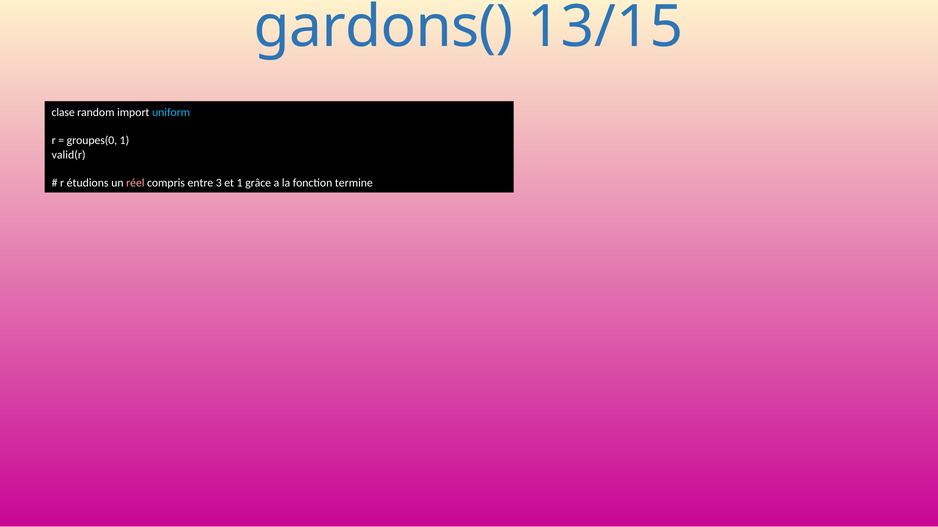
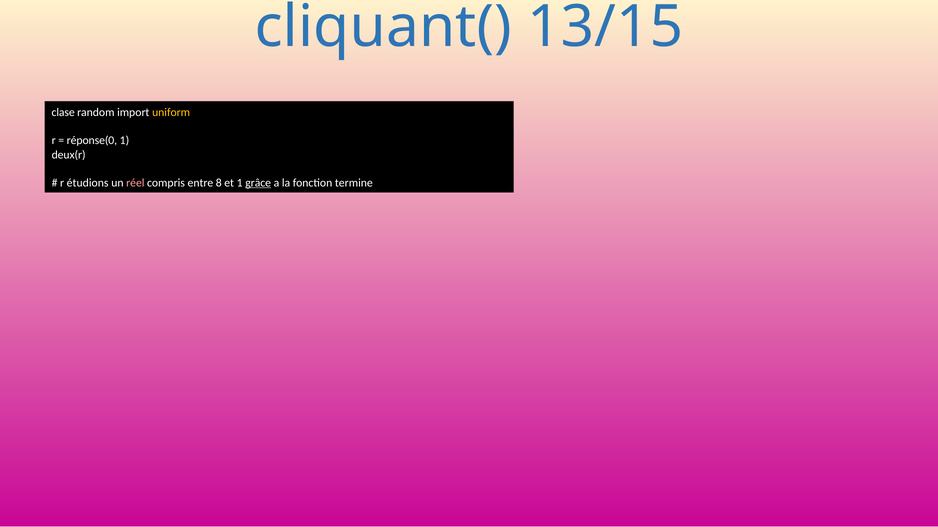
gardons(: gardons( -> cliquant( (383, 27)
uniform colour: light blue -> yellow (171, 113)
groupes(0: groupes(0 -> réponse(0 (92, 141)
valid(r: valid(r -> deux(r (69, 155)
3: 3 -> 8 (219, 183)
grâce underline: none -> present (258, 183)
